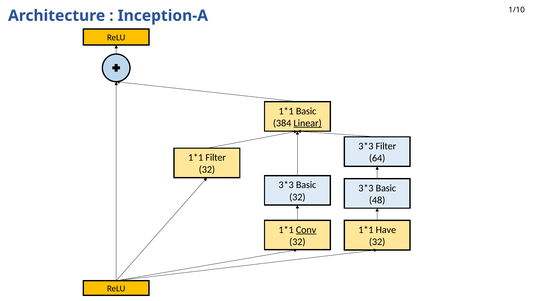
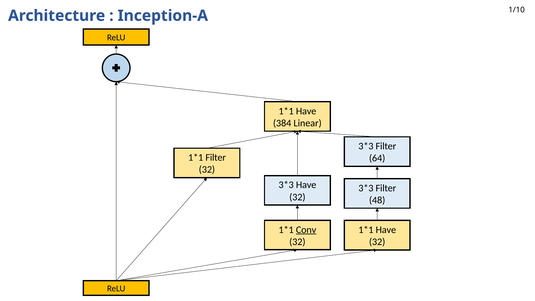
Basic: Basic -> Have (306, 111)
Linear underline: present -> none (308, 123)
Basic: Basic -> Have (306, 185)
Basic: Basic -> Filter (386, 188)
